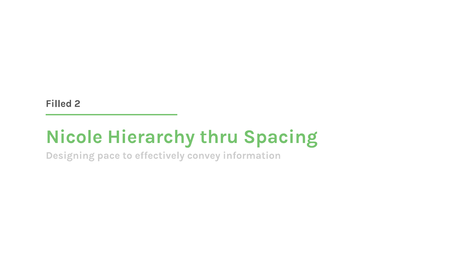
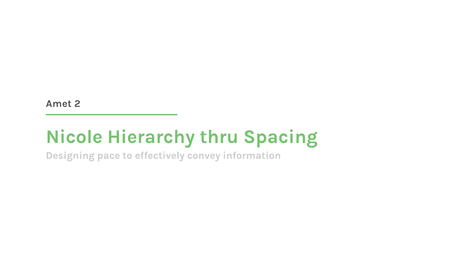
Filled: Filled -> Amet (59, 103)
